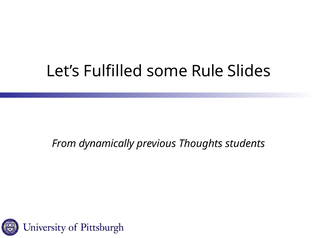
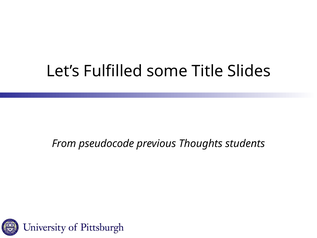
Rule: Rule -> Title (207, 71)
dynamically: dynamically -> pseudocode (106, 143)
